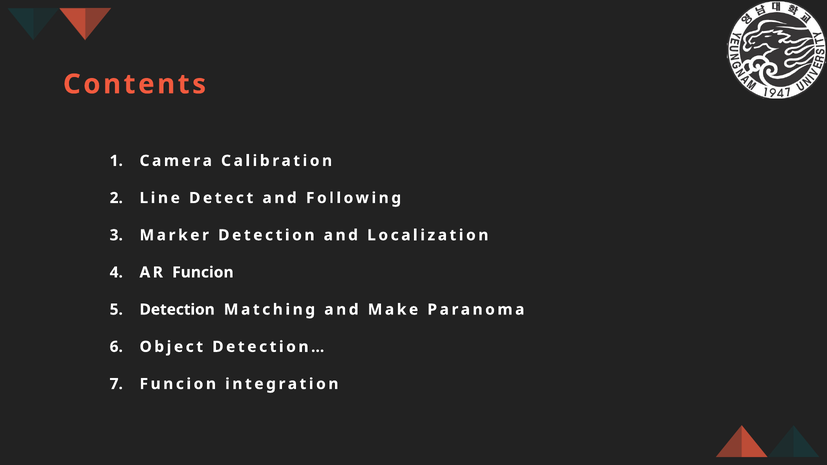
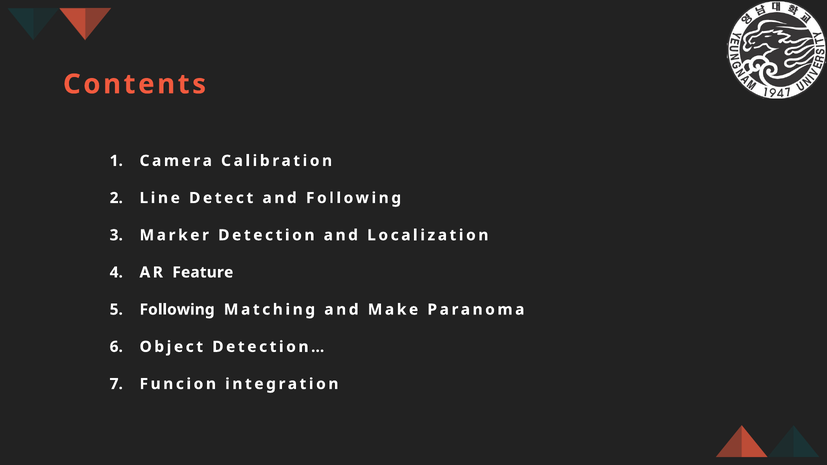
AR Funcion: Funcion -> Feature (203, 272)
Detection: Detection -> Following (177, 310)
